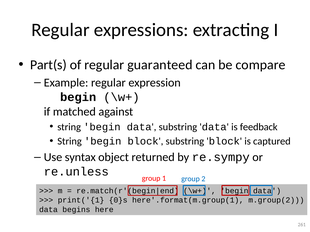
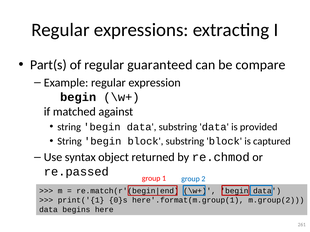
feedback: feedback -> provided (259, 127)
re.sympy: re.sympy -> re.chmod (221, 158)
re.unless: re.unless -> re.passed (76, 172)
